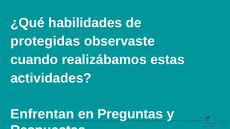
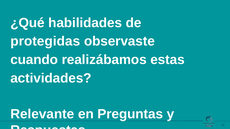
Enfrentan: Enfrentan -> Relevante (42, 114)
